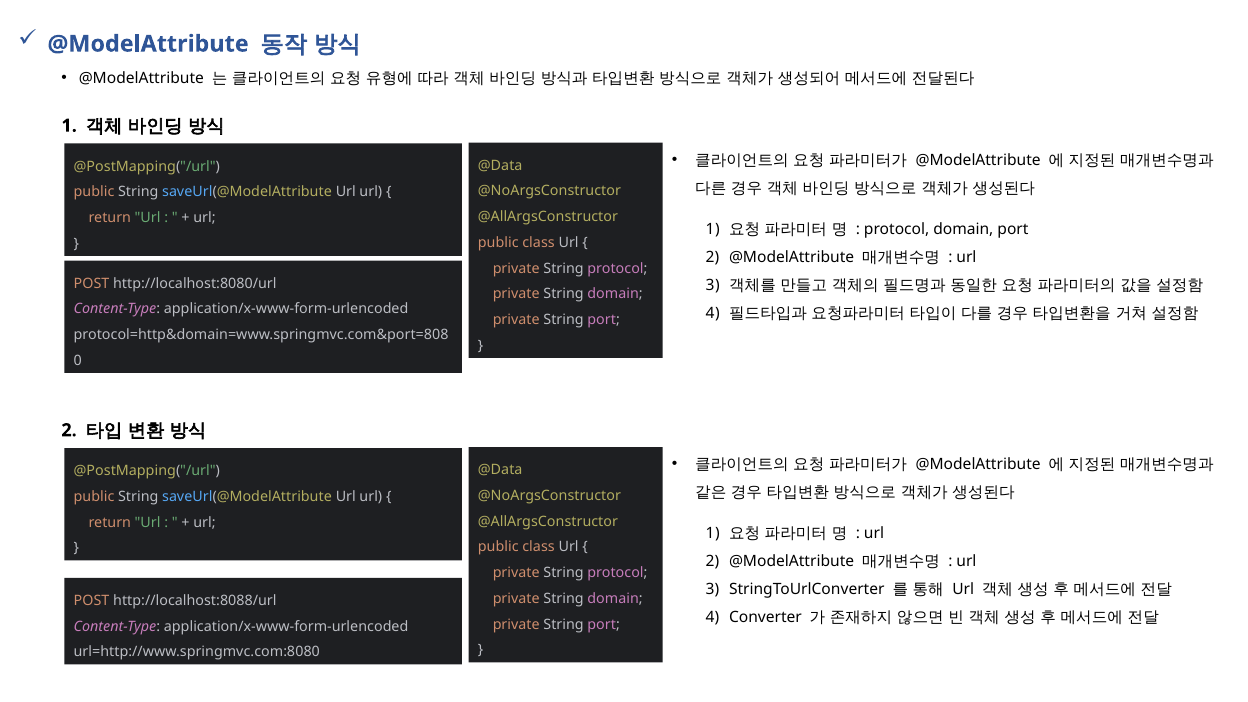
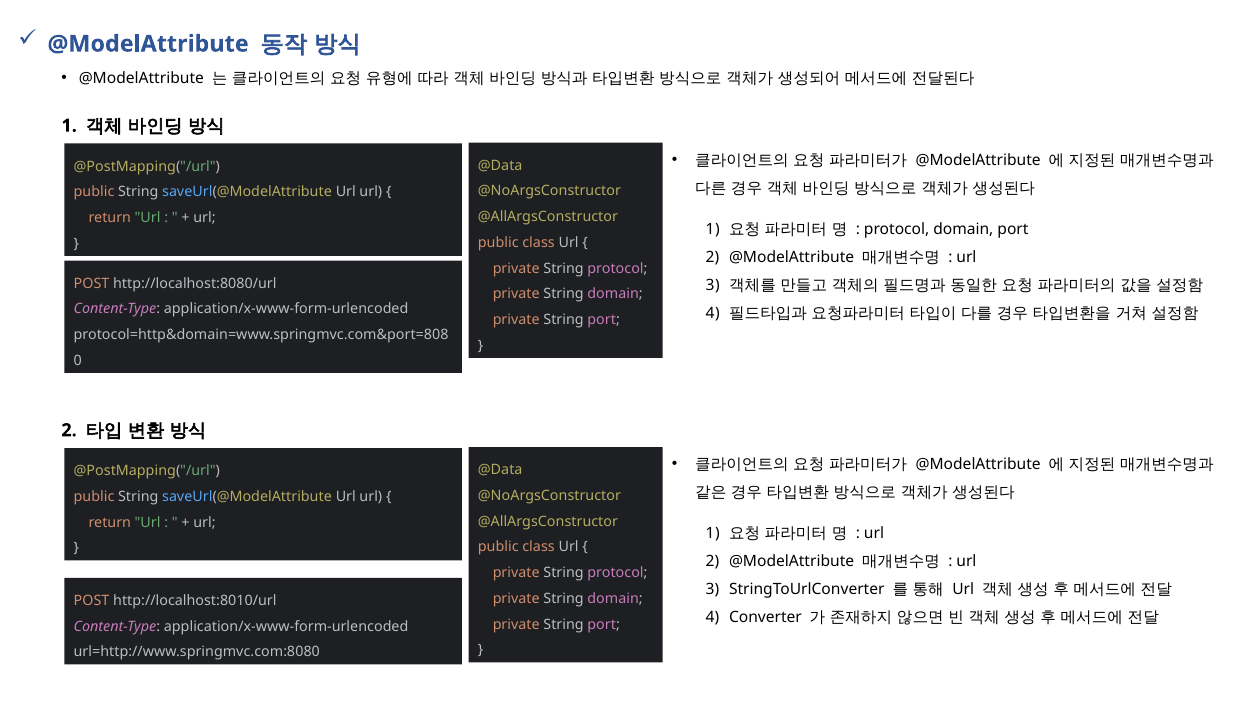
http://localhost:8088/url: http://localhost:8088/url -> http://localhost:8010/url (195, 601)
